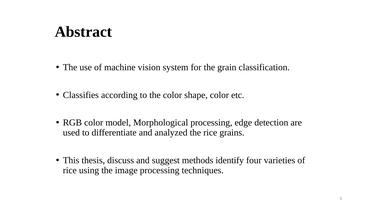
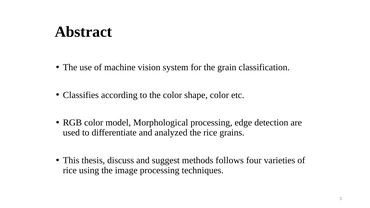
identify: identify -> follows (230, 160)
